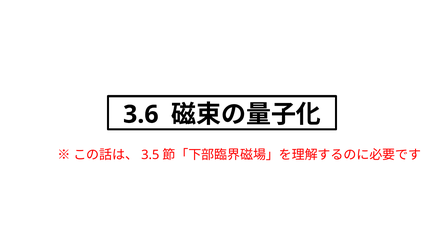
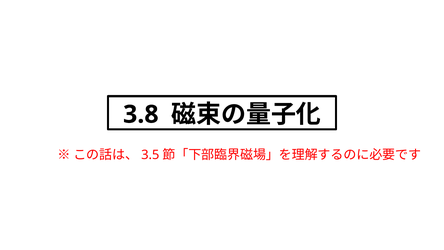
3.6: 3.6 -> 3.8 (141, 114)
